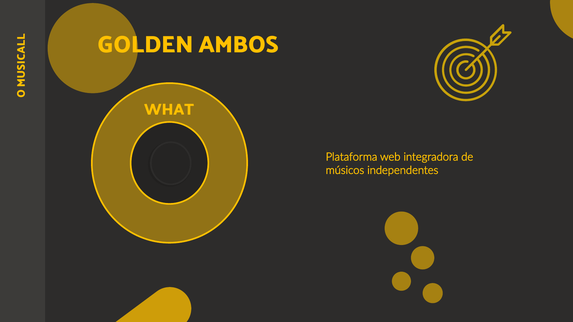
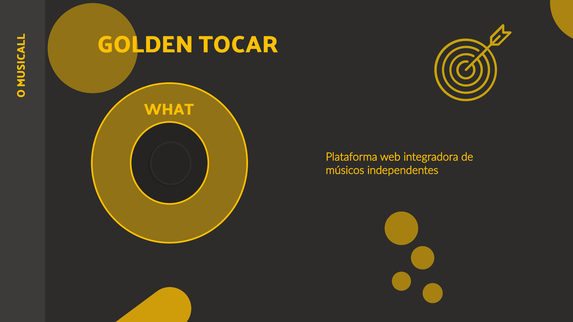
AMBOS: AMBOS -> TOCAR (239, 45)
